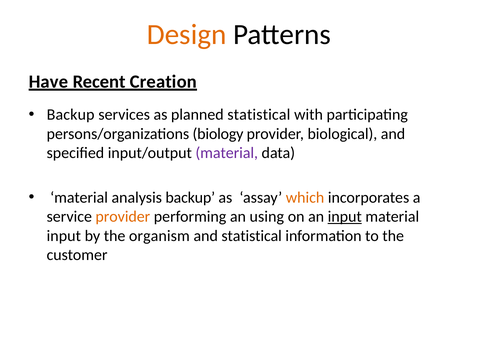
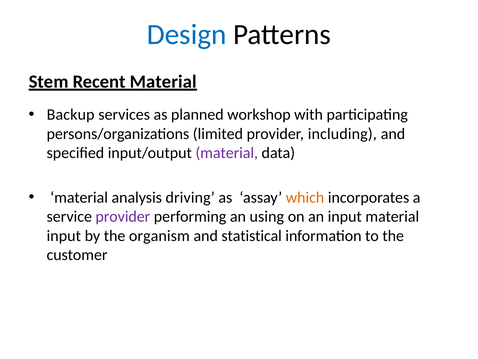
Design colour: orange -> blue (187, 34)
Have: Have -> Stem (49, 82)
Recent Creation: Creation -> Material (163, 82)
planned statistical: statistical -> workshop (259, 114)
biology: biology -> limited (218, 134)
biological: biological -> including (342, 134)
analysis backup: backup -> driving (190, 197)
provider colour: orange -> purple (123, 216)
input underline: present -> none (345, 216)
